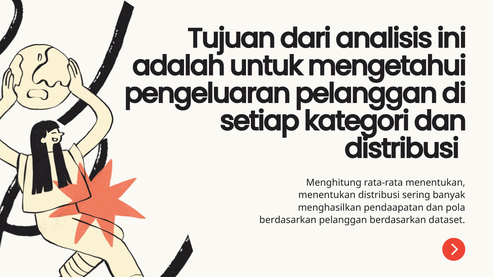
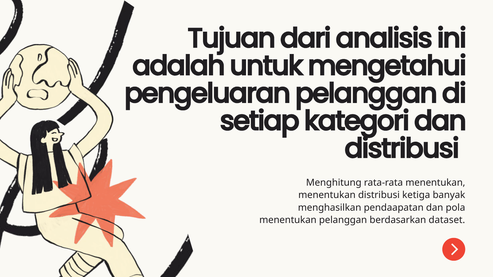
sering: sering -> ketiga (416, 195)
berdasarkan: berdasarkan -> menentukan (288, 220)
